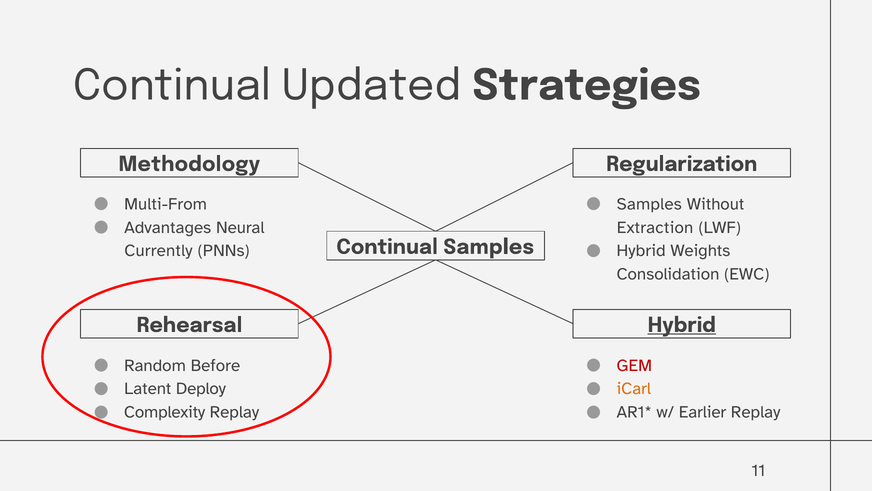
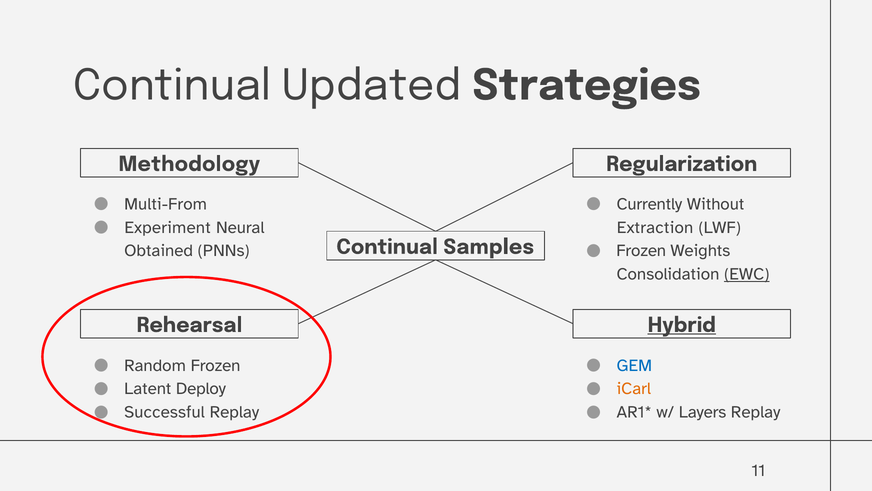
Samples: Samples -> Currently (649, 204)
Advantages: Advantages -> Experiment (168, 227)
Hybrid: Hybrid -> Frozen (641, 251)
Currently: Currently -> Obtained (159, 251)
EWC underline: none -> present (747, 274)
Random Before: Before -> Frozen (216, 365)
GEM colour: red -> blue (634, 365)
Complexity: Complexity -> Successful (164, 412)
Earlier: Earlier -> Layers (703, 412)
